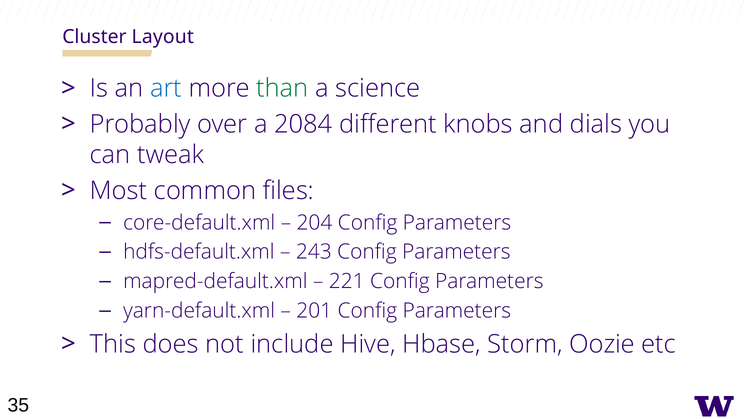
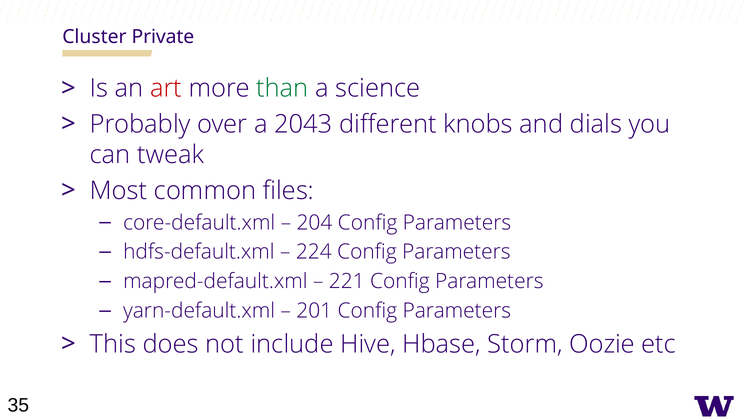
Layout: Layout -> Private (163, 37)
art colour: blue -> red (166, 88)
2084: 2084 -> 2043 (303, 124)
243: 243 -> 224 (314, 252)
